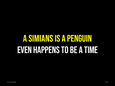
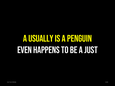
SIMIANS: SIMIANS -> USUALLY (41, 39)
TIME: TIME -> JUST (91, 50)
